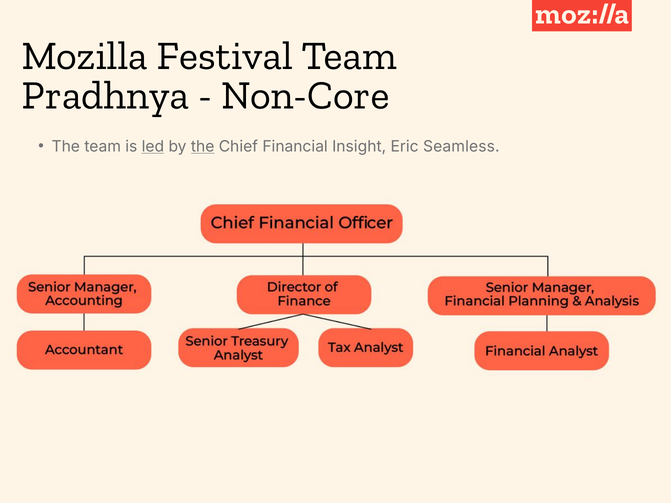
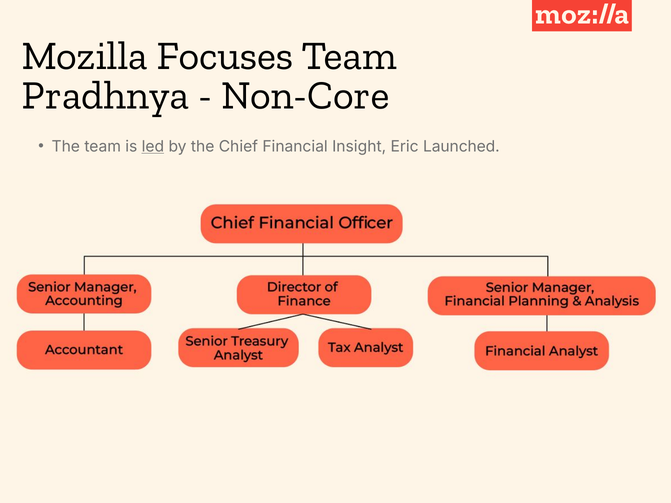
Festival: Festival -> Focuses (225, 56)
the underline: present -> none (203, 147)
Seamless: Seamless -> Launched (461, 147)
